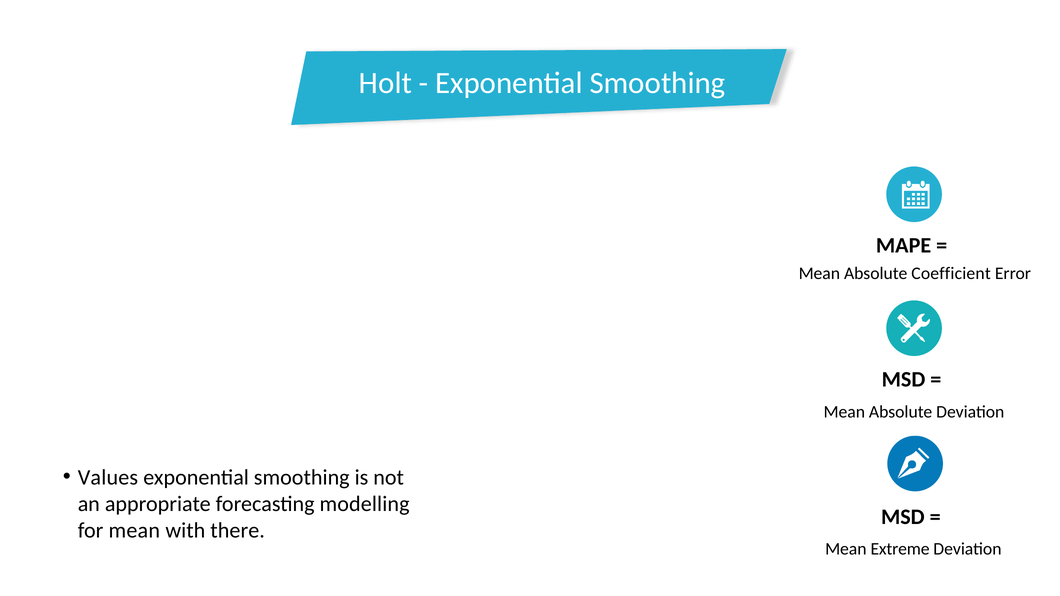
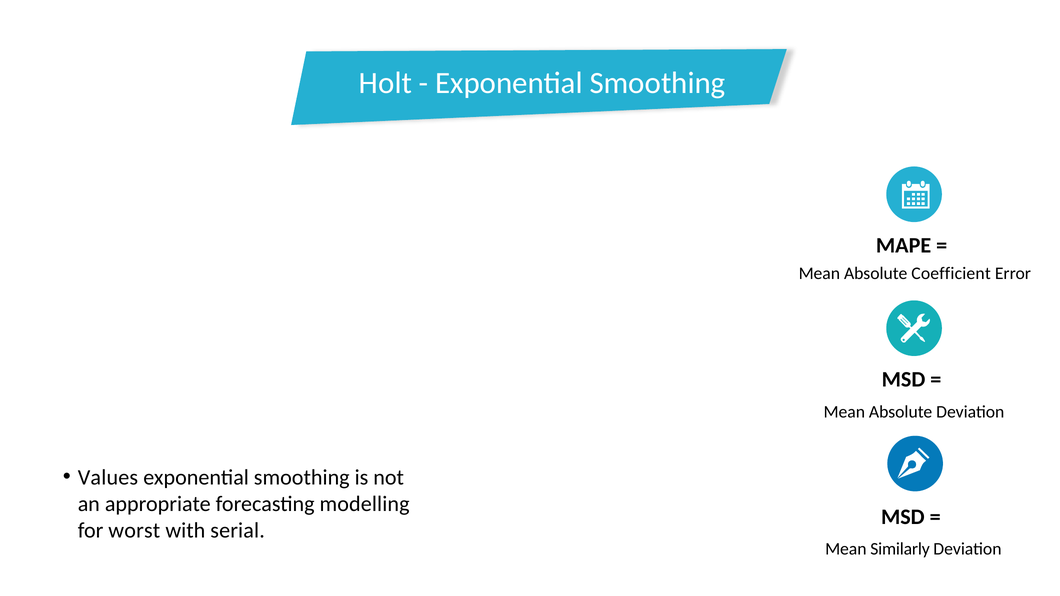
for mean: mean -> worst (134, 530)
there: there -> serial (238, 530)
Extreme: Extreme -> Similarly (900, 549)
